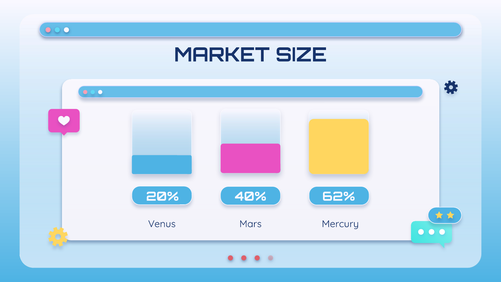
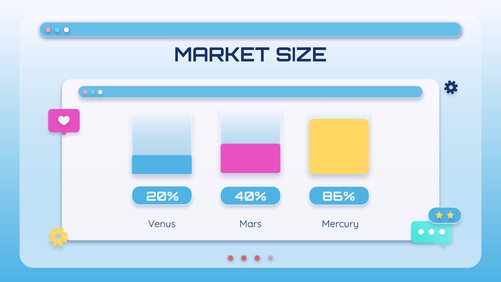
62%: 62% -> 86% (339, 196)
